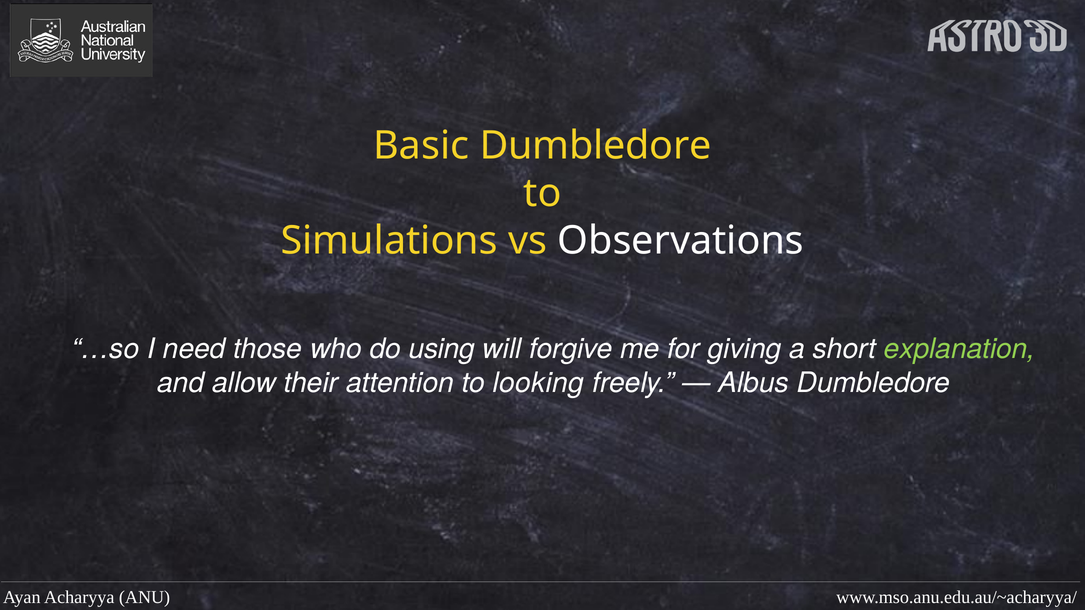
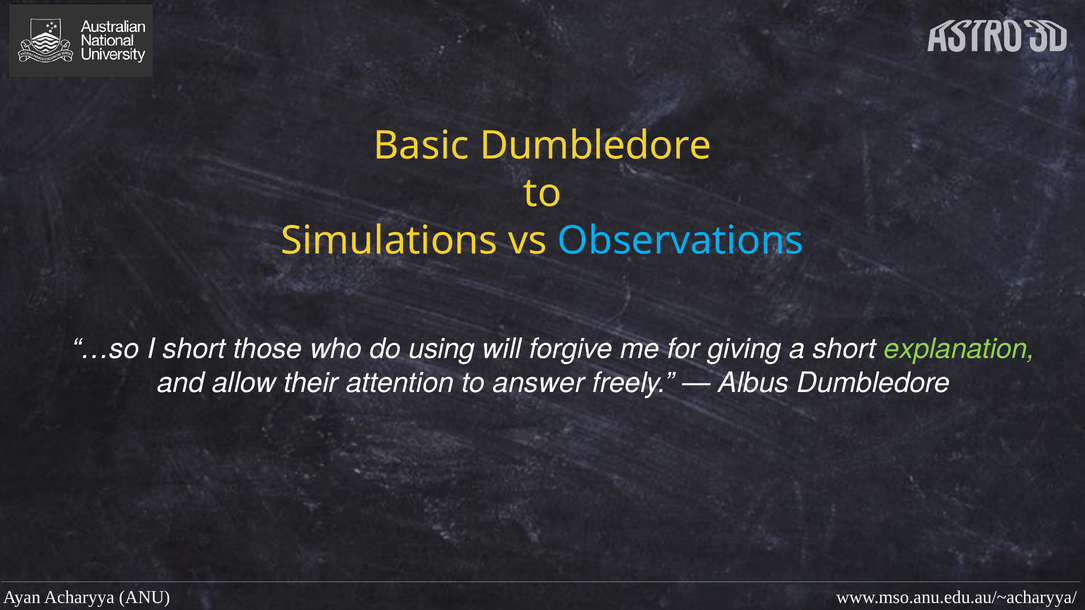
Observations colour: white -> light blue (681, 241)
I need: need -> short (194, 349)
looking: looking -> answer (539, 383)
